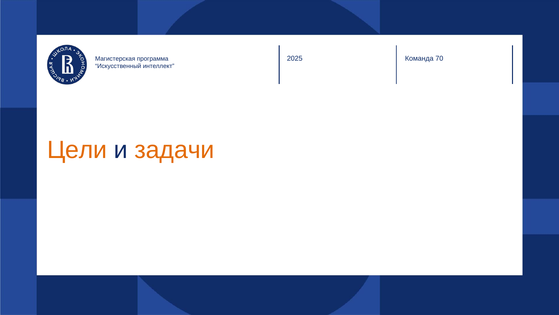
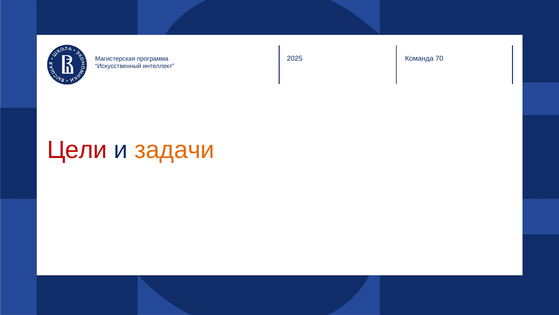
Цели colour: orange -> red (77, 150)
